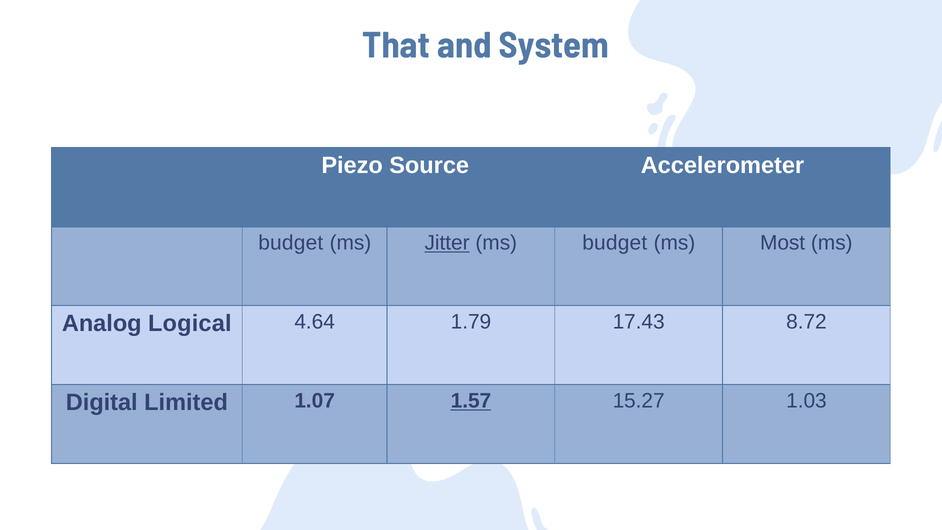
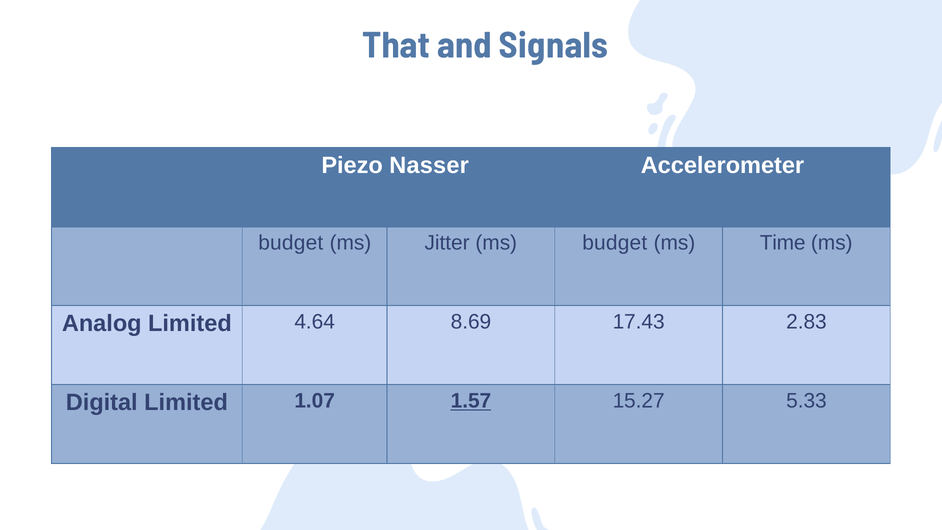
System: System -> Signals (554, 46)
Source: Source -> Nasser (429, 166)
Jitter underline: present -> none (447, 243)
Most: Most -> Time (783, 243)
Analog Logical: Logical -> Limited (190, 324)
1.79: 1.79 -> 8.69 (471, 322)
8.72: 8.72 -> 2.83 (806, 322)
1.03: 1.03 -> 5.33 (806, 401)
